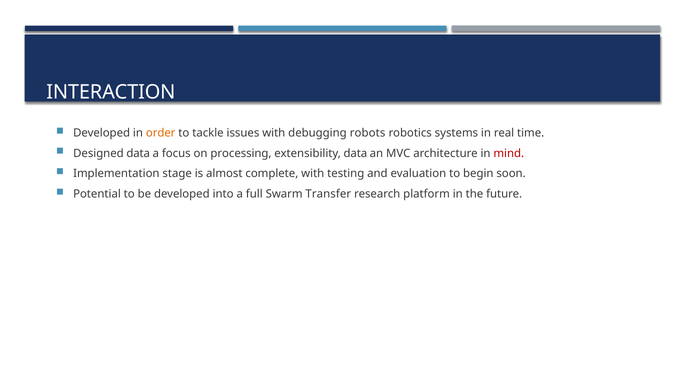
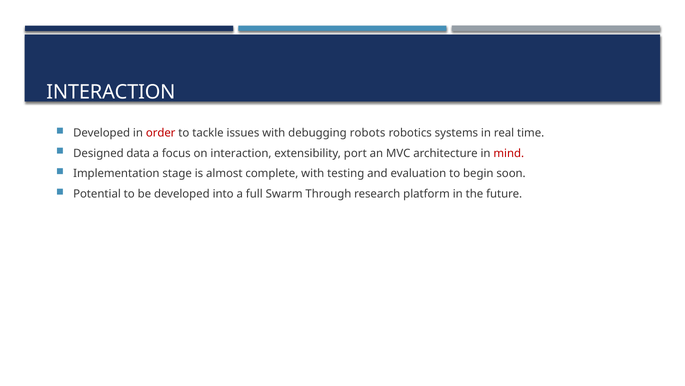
order colour: orange -> red (161, 133)
on processing: processing -> interaction (241, 153)
extensibility data: data -> port (355, 153)
Transfer: Transfer -> Through (328, 194)
